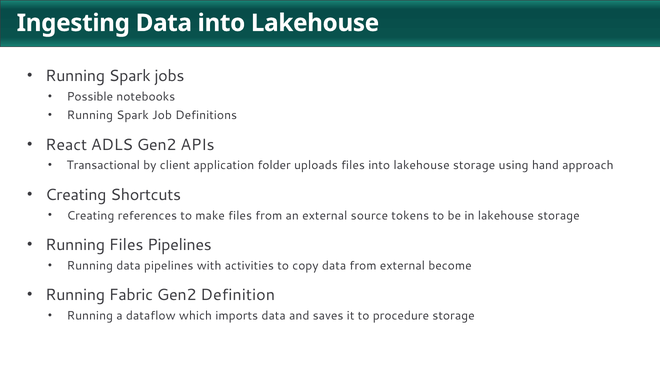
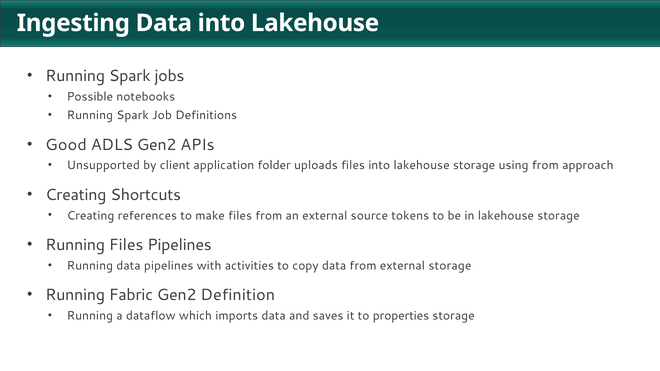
React: React -> Good (66, 145)
Transactional: Transactional -> Unsupported (103, 165)
using hand: hand -> from (545, 165)
external become: become -> storage (450, 266)
procedure: procedure -> properties (401, 316)
